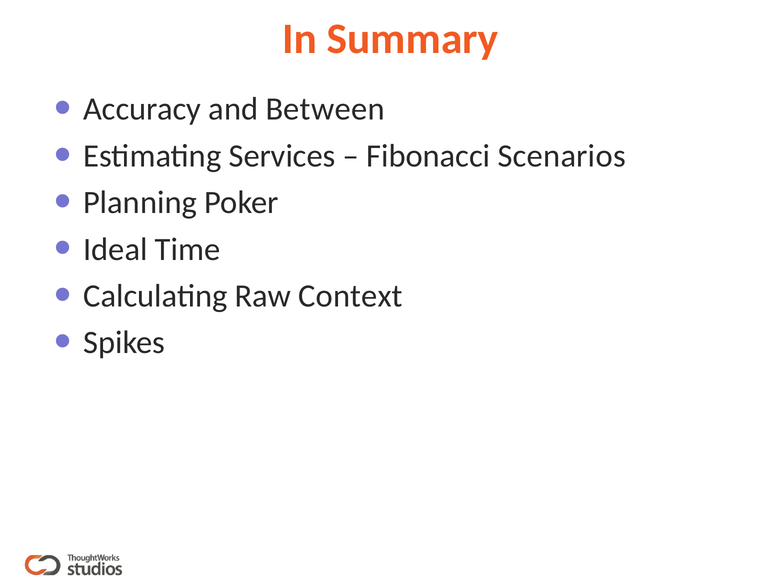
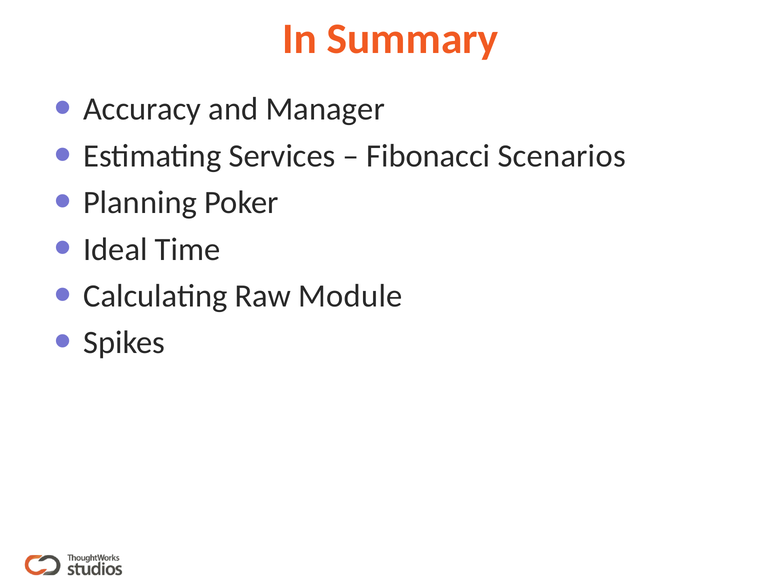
Between: Between -> Manager (325, 109)
Context: Context -> Module (350, 296)
